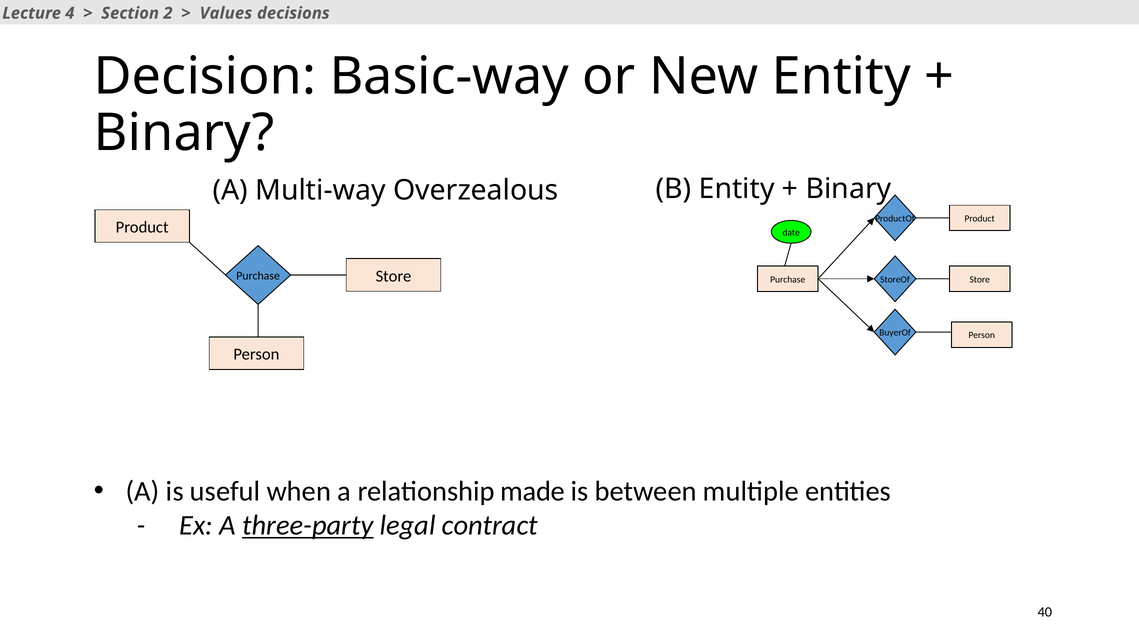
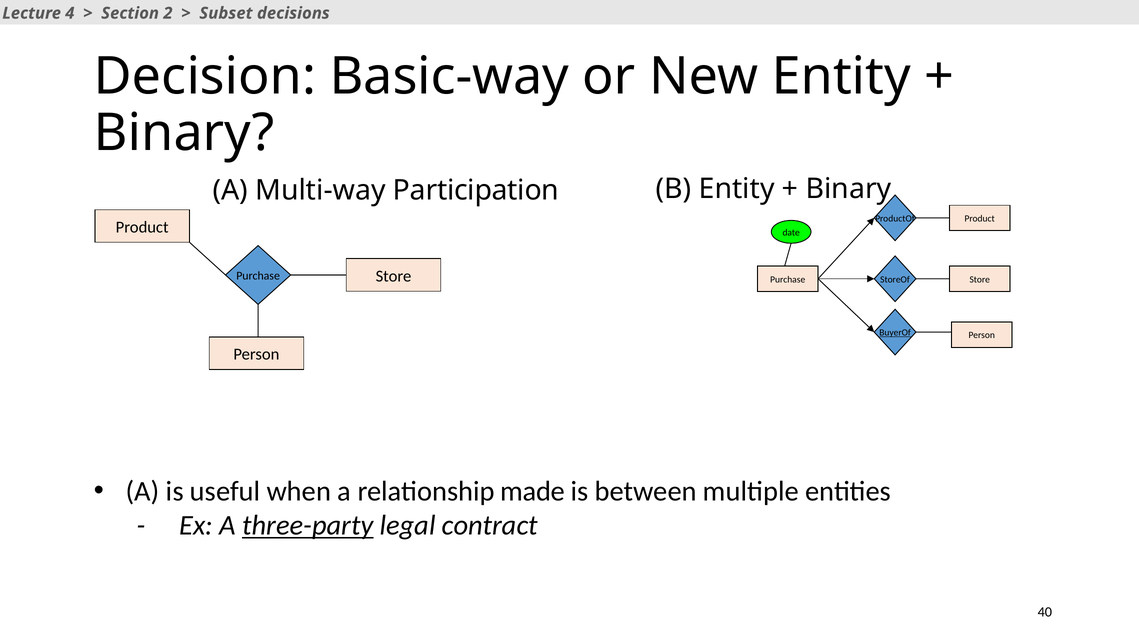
Values: Values -> Subset (226, 13)
Overzealous: Overzealous -> Participation (476, 190)
BuyerOf underline: none -> present (895, 333)
